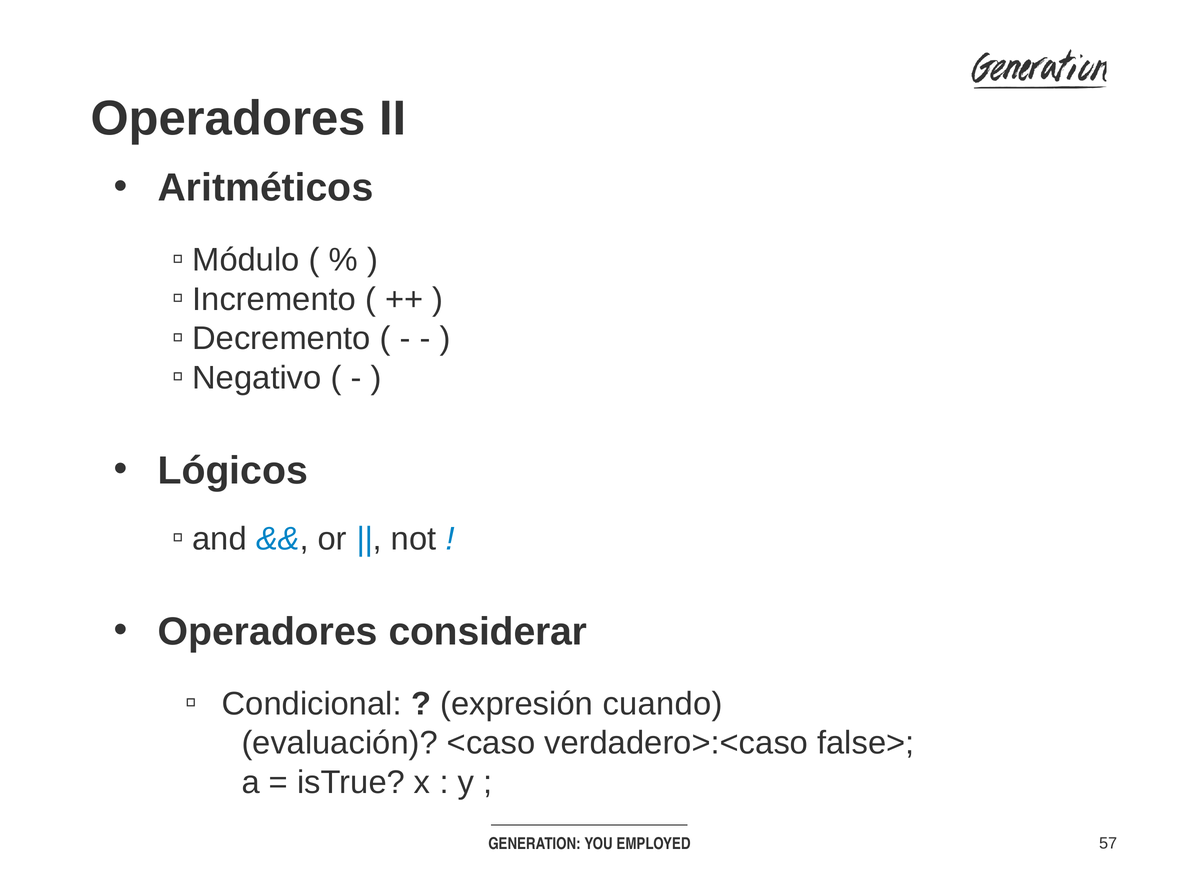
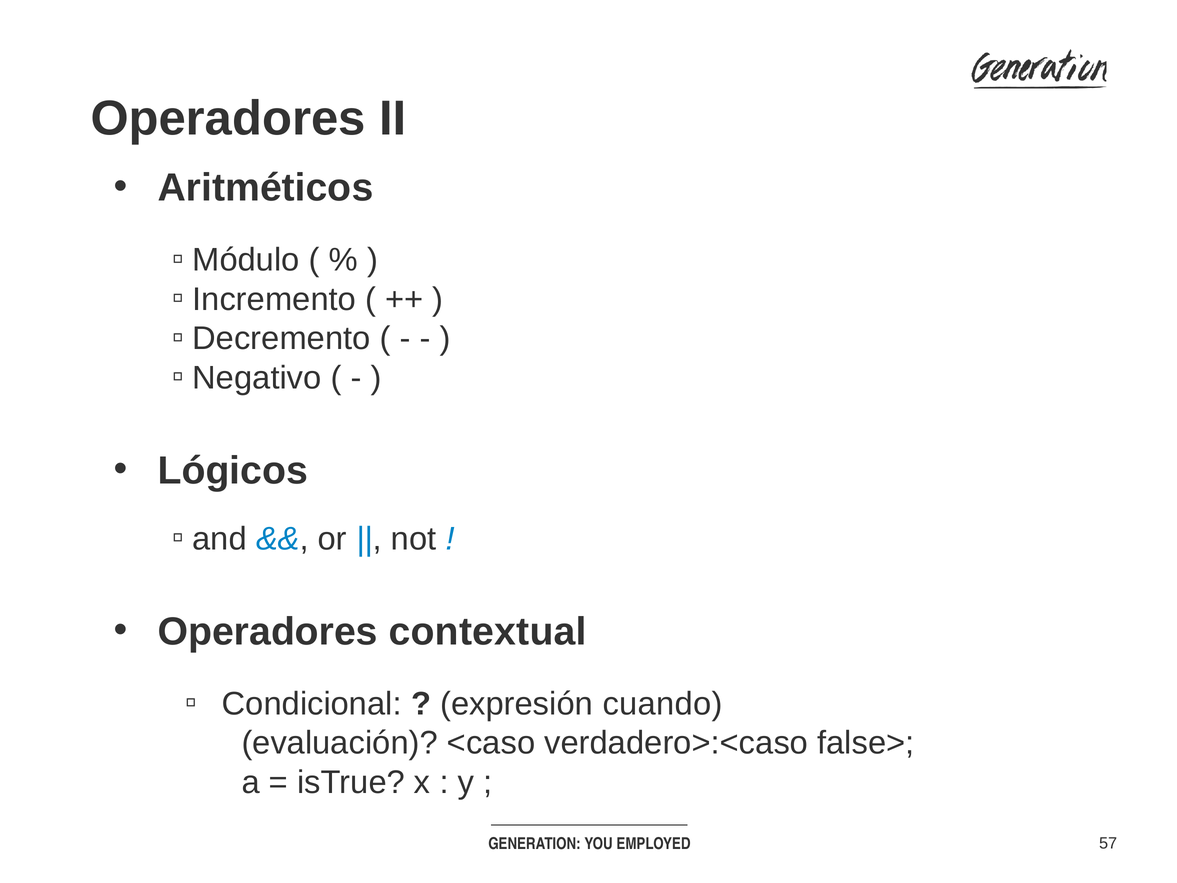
considerar: considerar -> contextual (488, 631)
